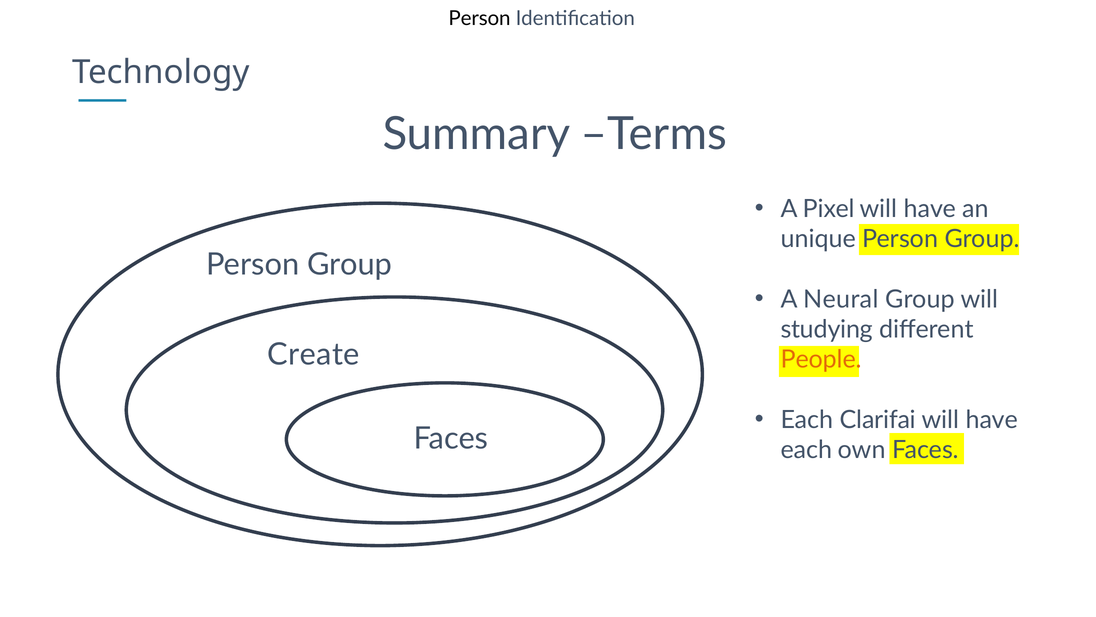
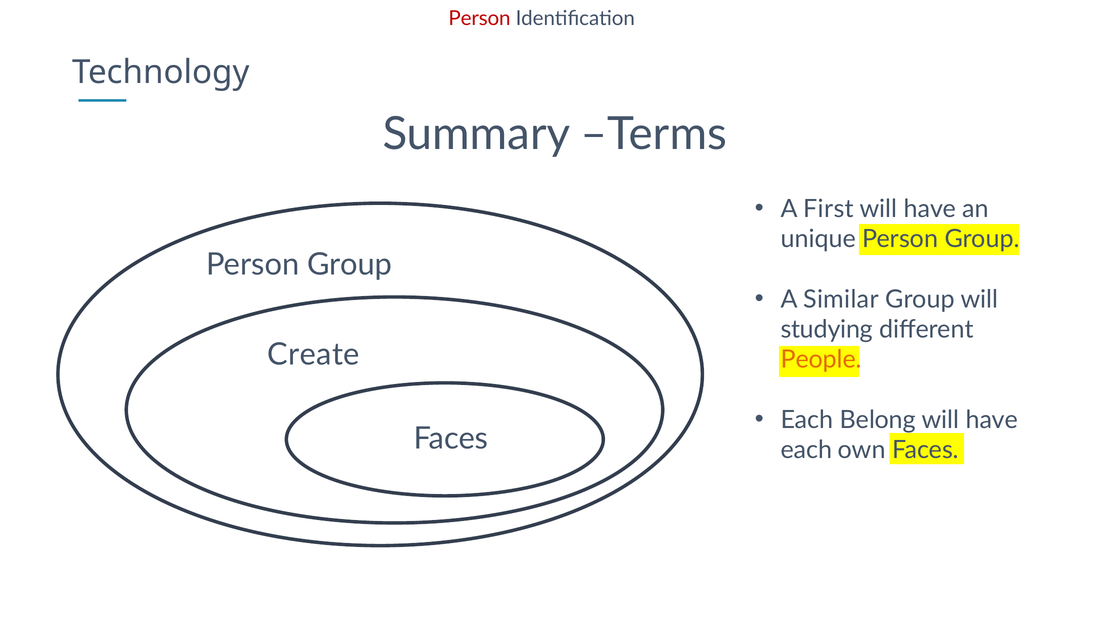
Person colour: black -> red (480, 18)
Pixel: Pixel -> First (829, 209)
Neural: Neural -> Similar (841, 299)
Clarifai: Clarifai -> Belong (878, 420)
